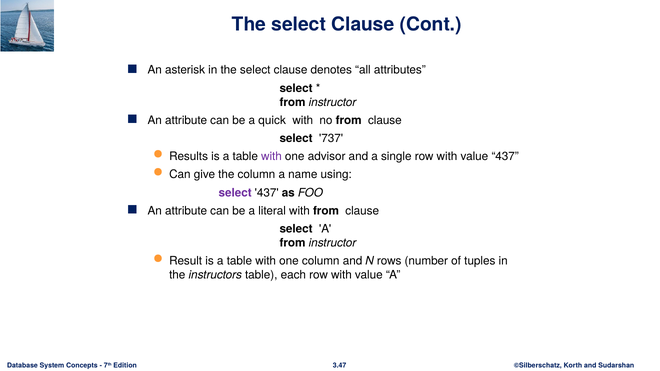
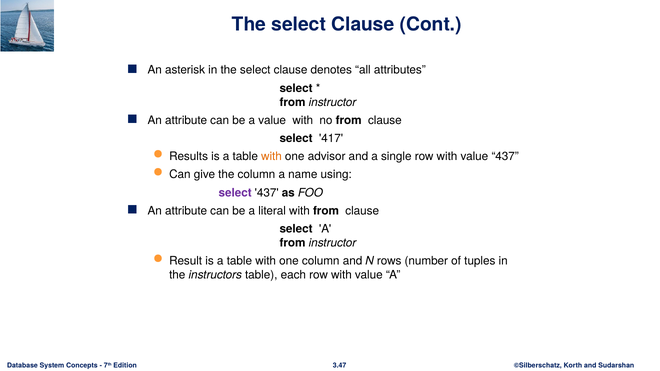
a quick: quick -> value (272, 120)
737: 737 -> 417 (331, 138)
with colour: purple -> orange (271, 157)
